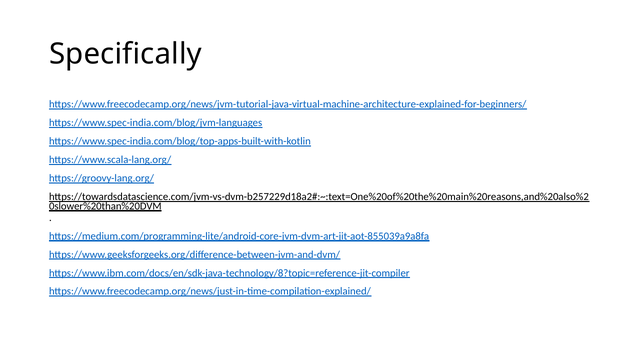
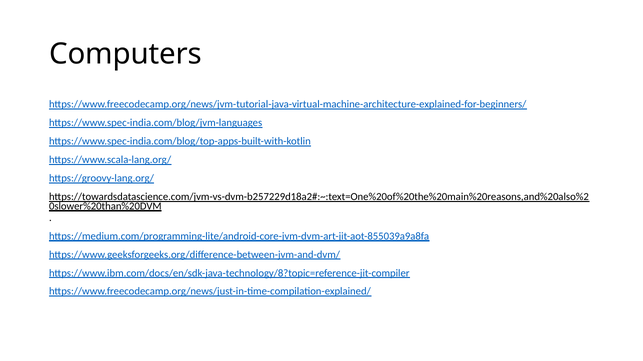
Specifically: Specifically -> Computers (126, 54)
